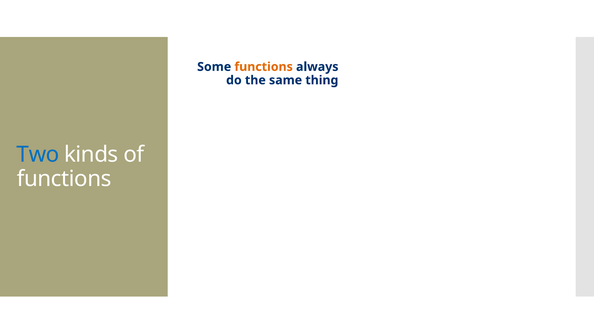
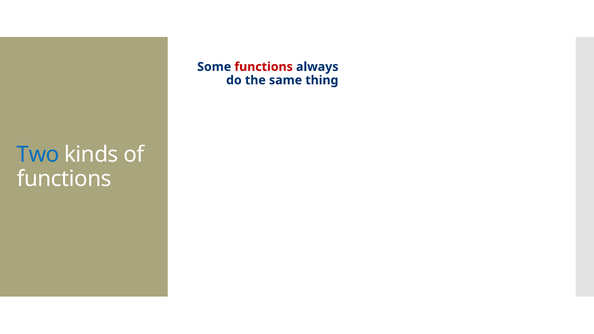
functions colour: orange -> red (264, 67)
